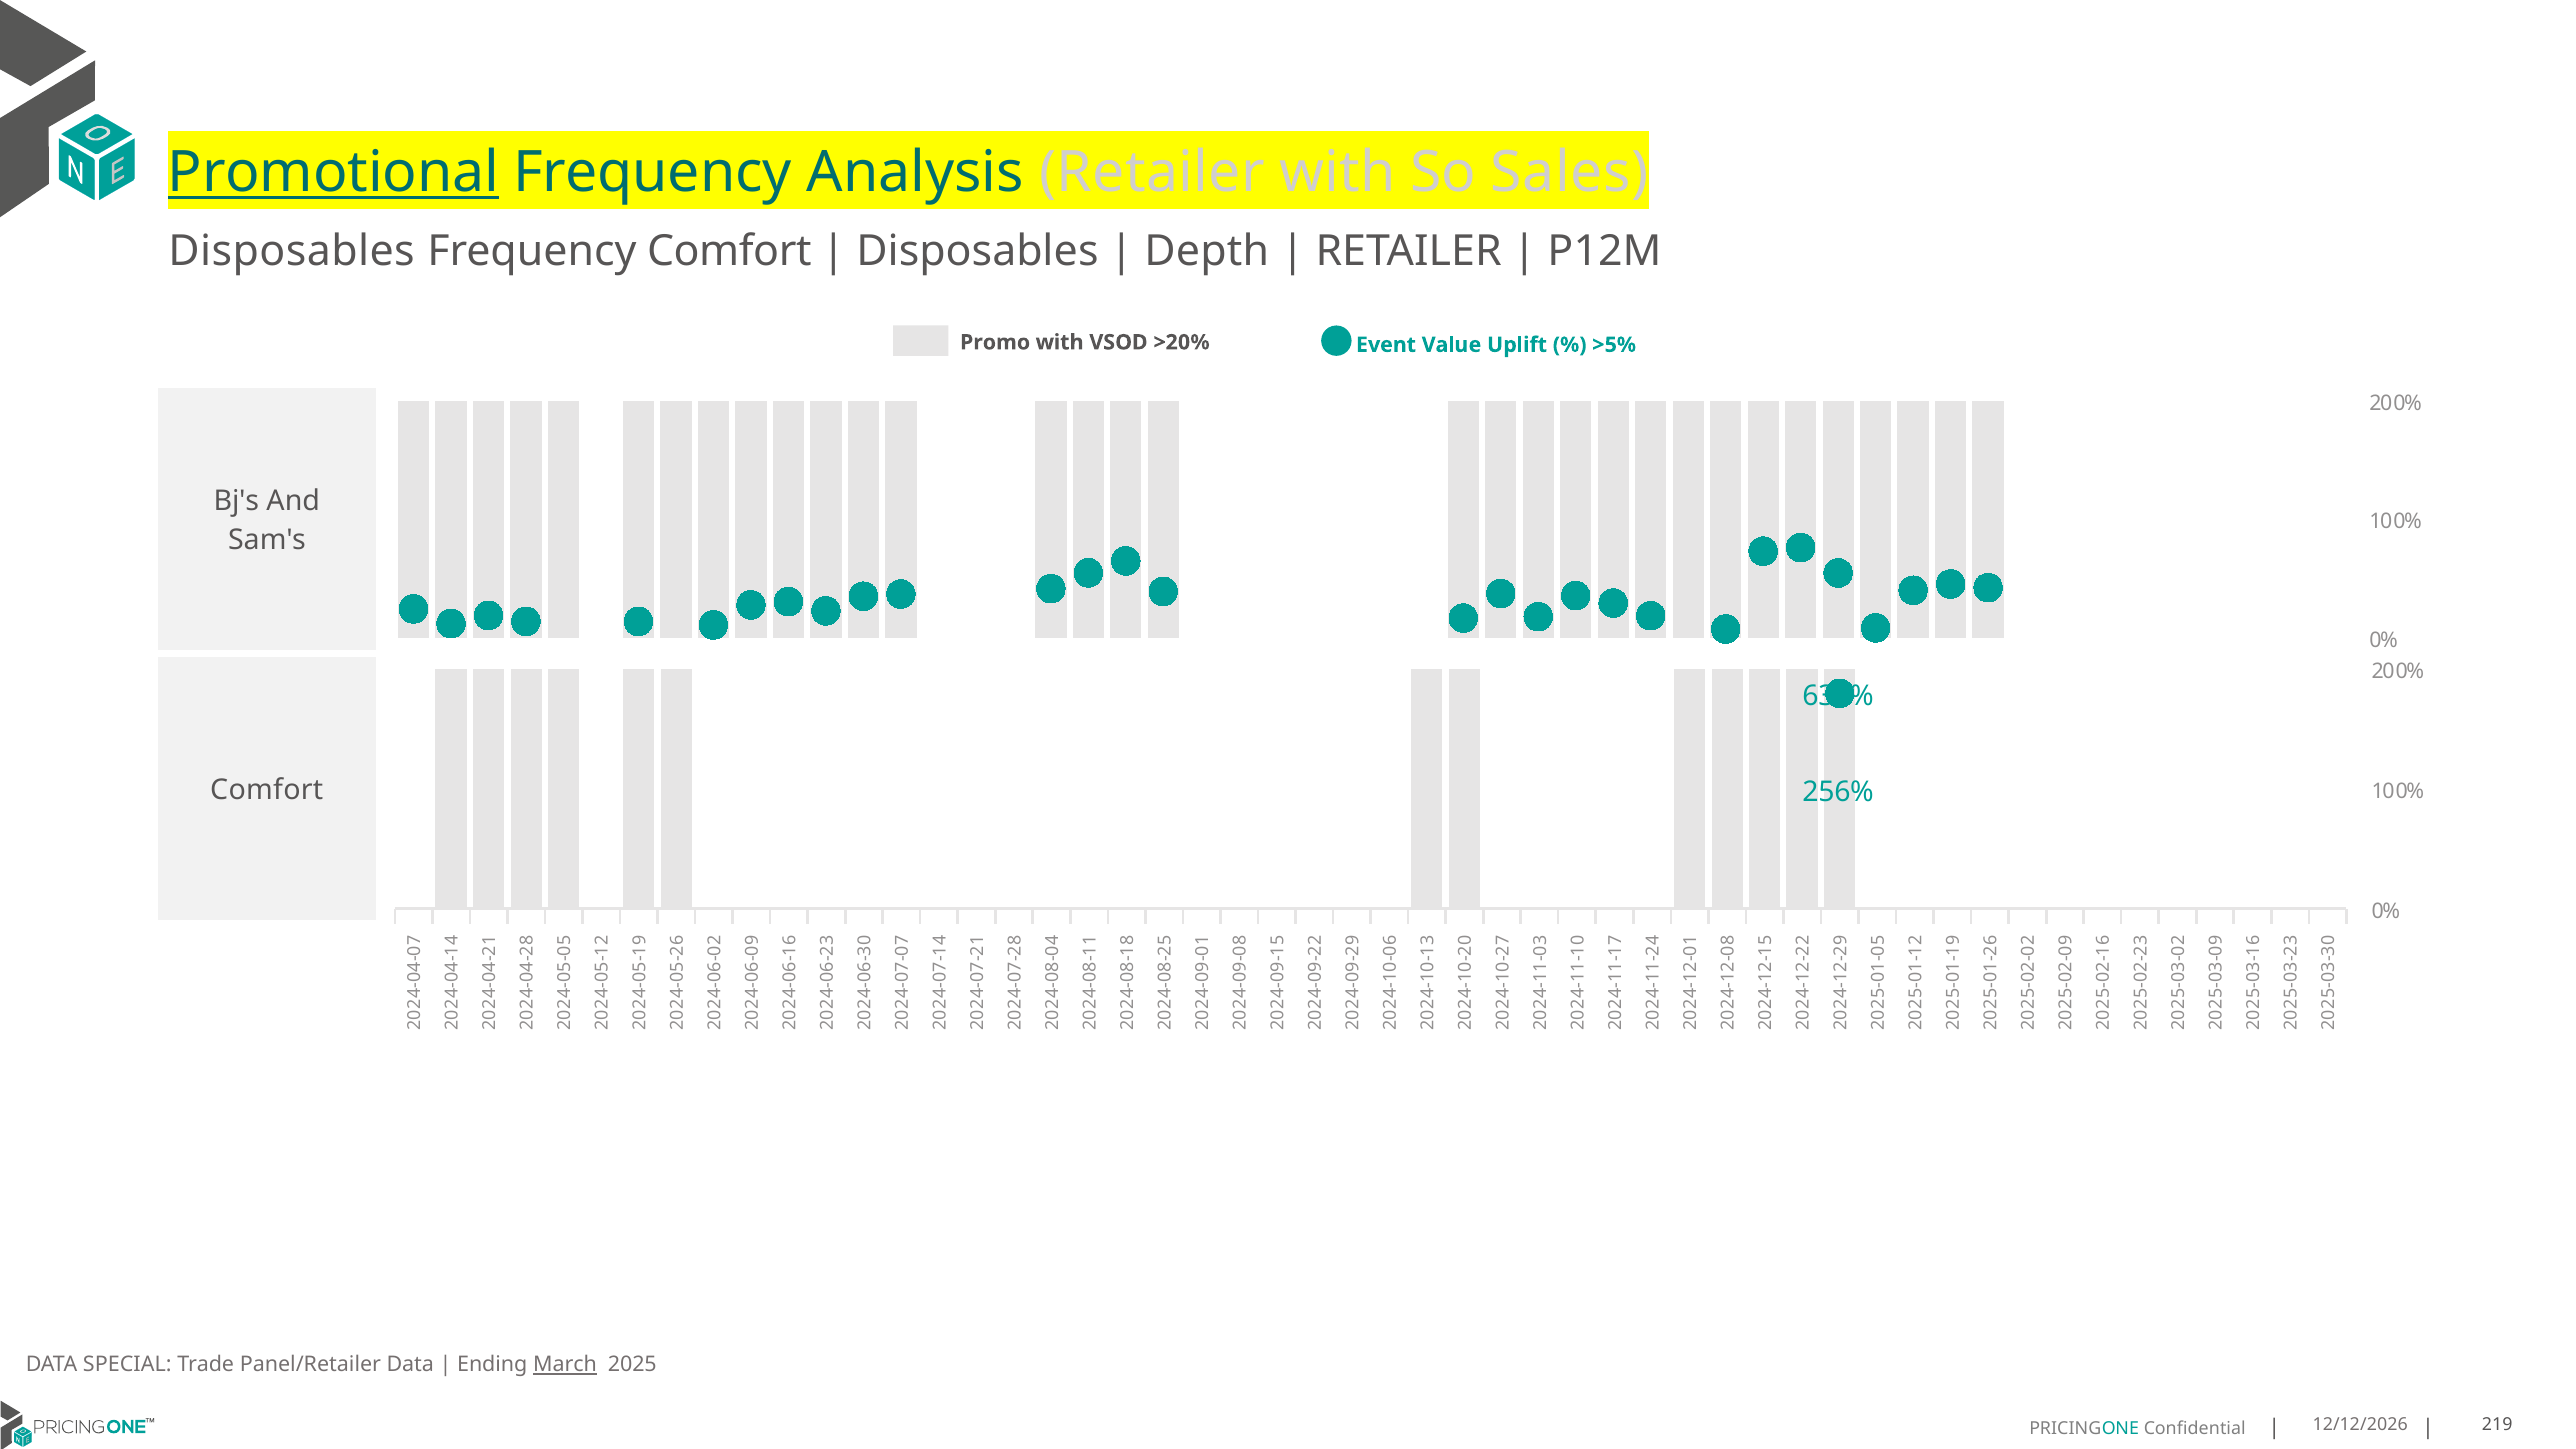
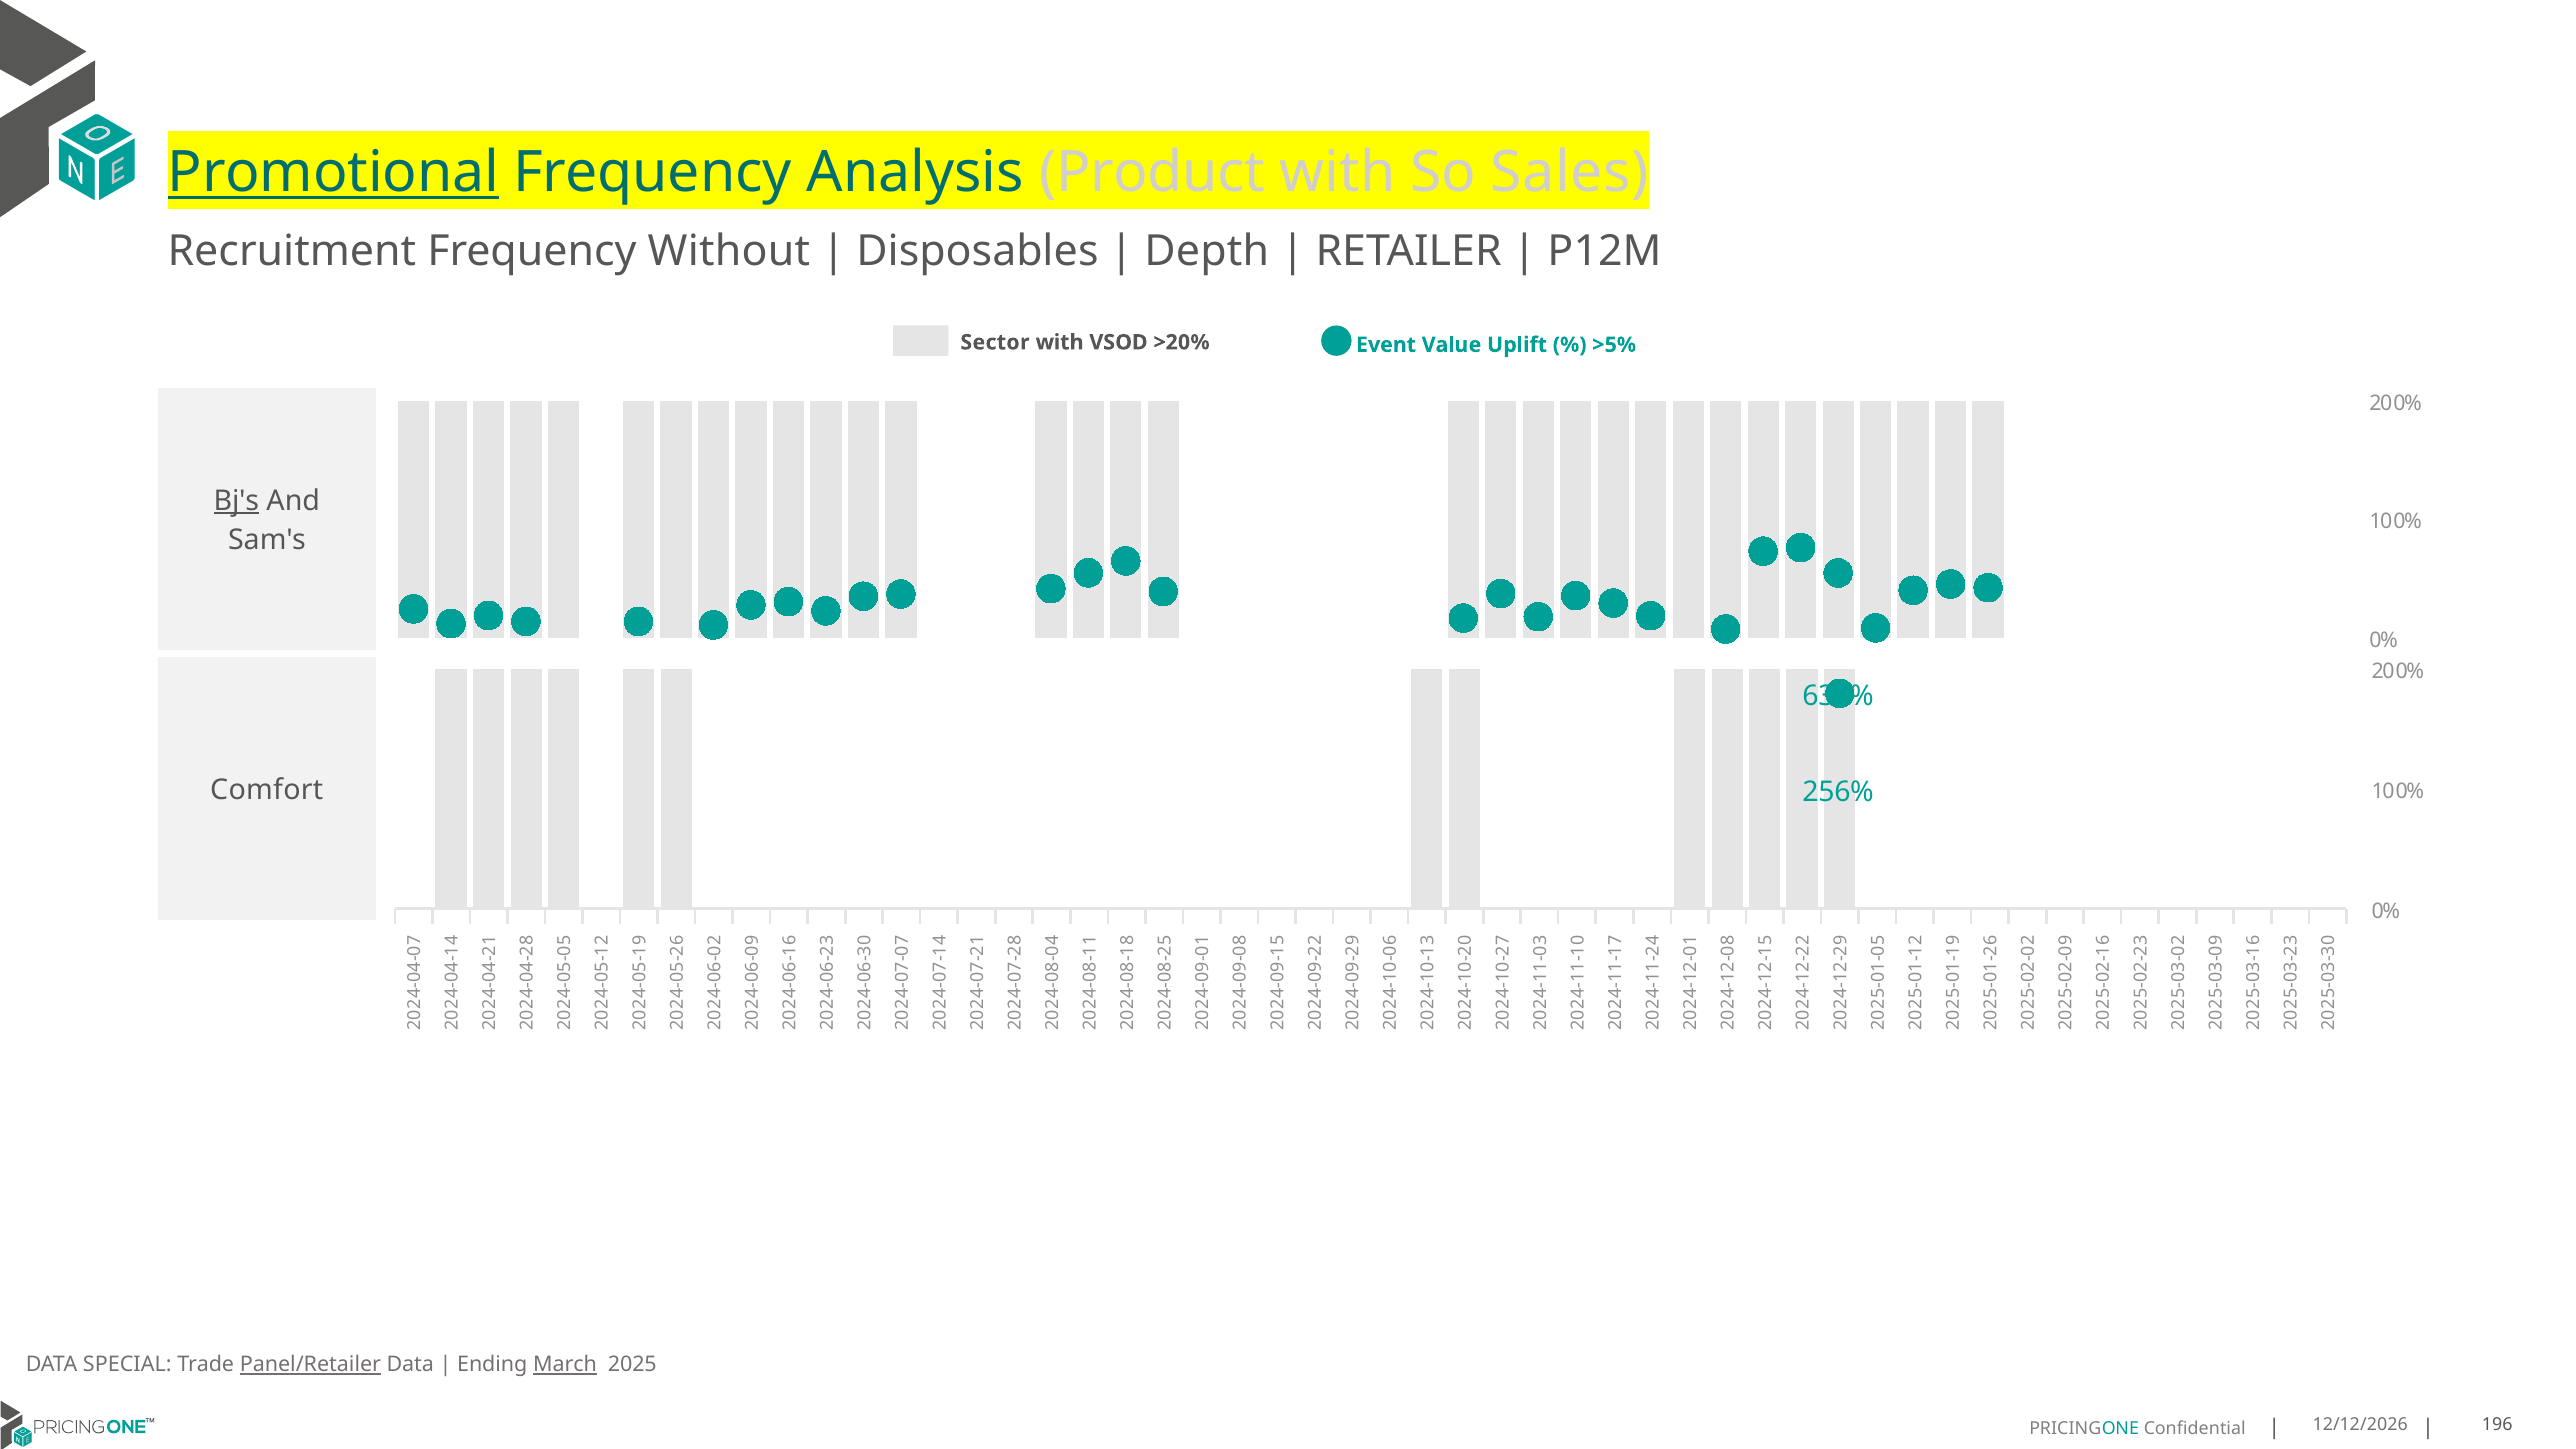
Analysis Retailer: Retailer -> Product (1152, 173)
Disposables: Disposables -> Recruitment (292, 251)
Frequency Comfort: Comfort -> Without (729, 251)
Promo: Promo -> Sector (995, 342)
Bj's underline: none -> present (236, 501)
Panel/Retailer underline: none -> present (310, 1365)
219: 219 -> 196 (2497, 1425)
